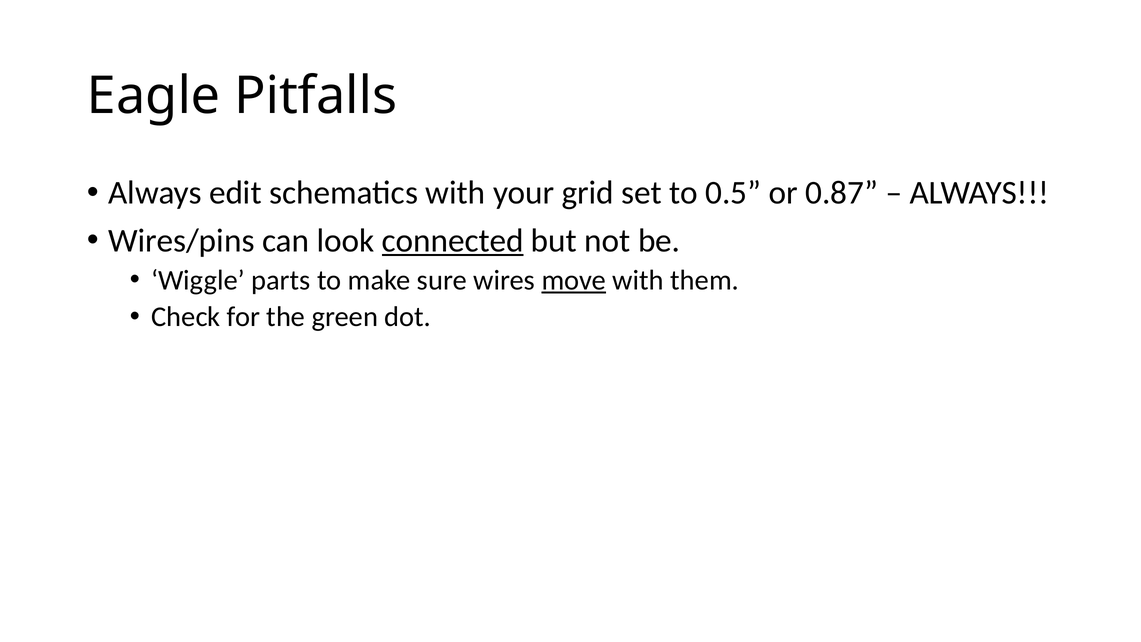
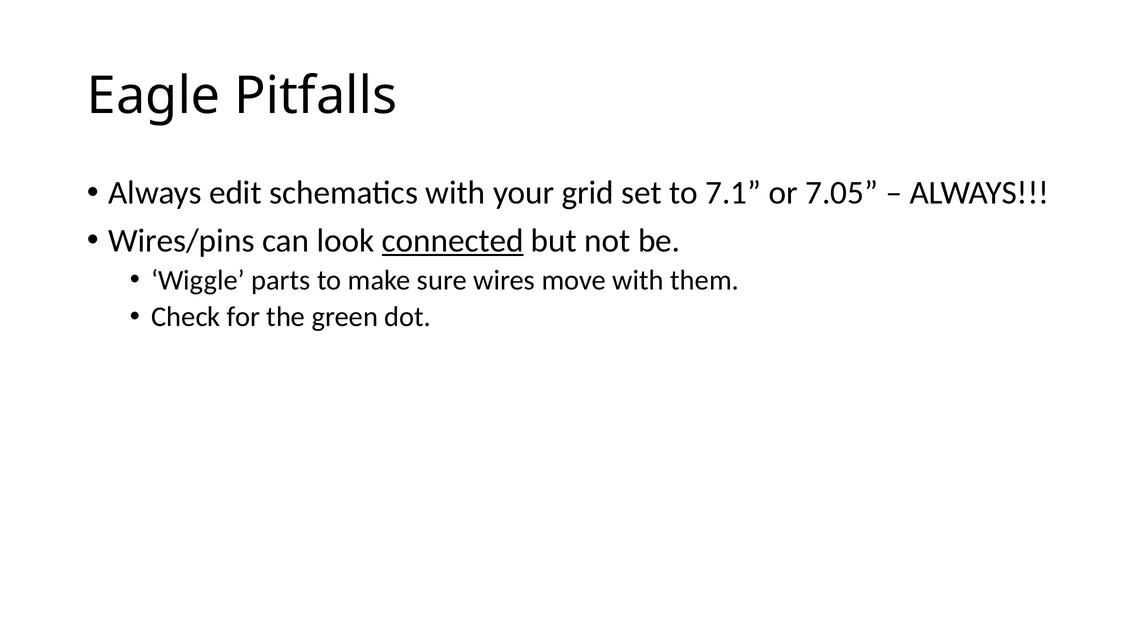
0.5: 0.5 -> 7.1 (733, 193)
0.87: 0.87 -> 7.05 (842, 193)
move underline: present -> none (574, 280)
